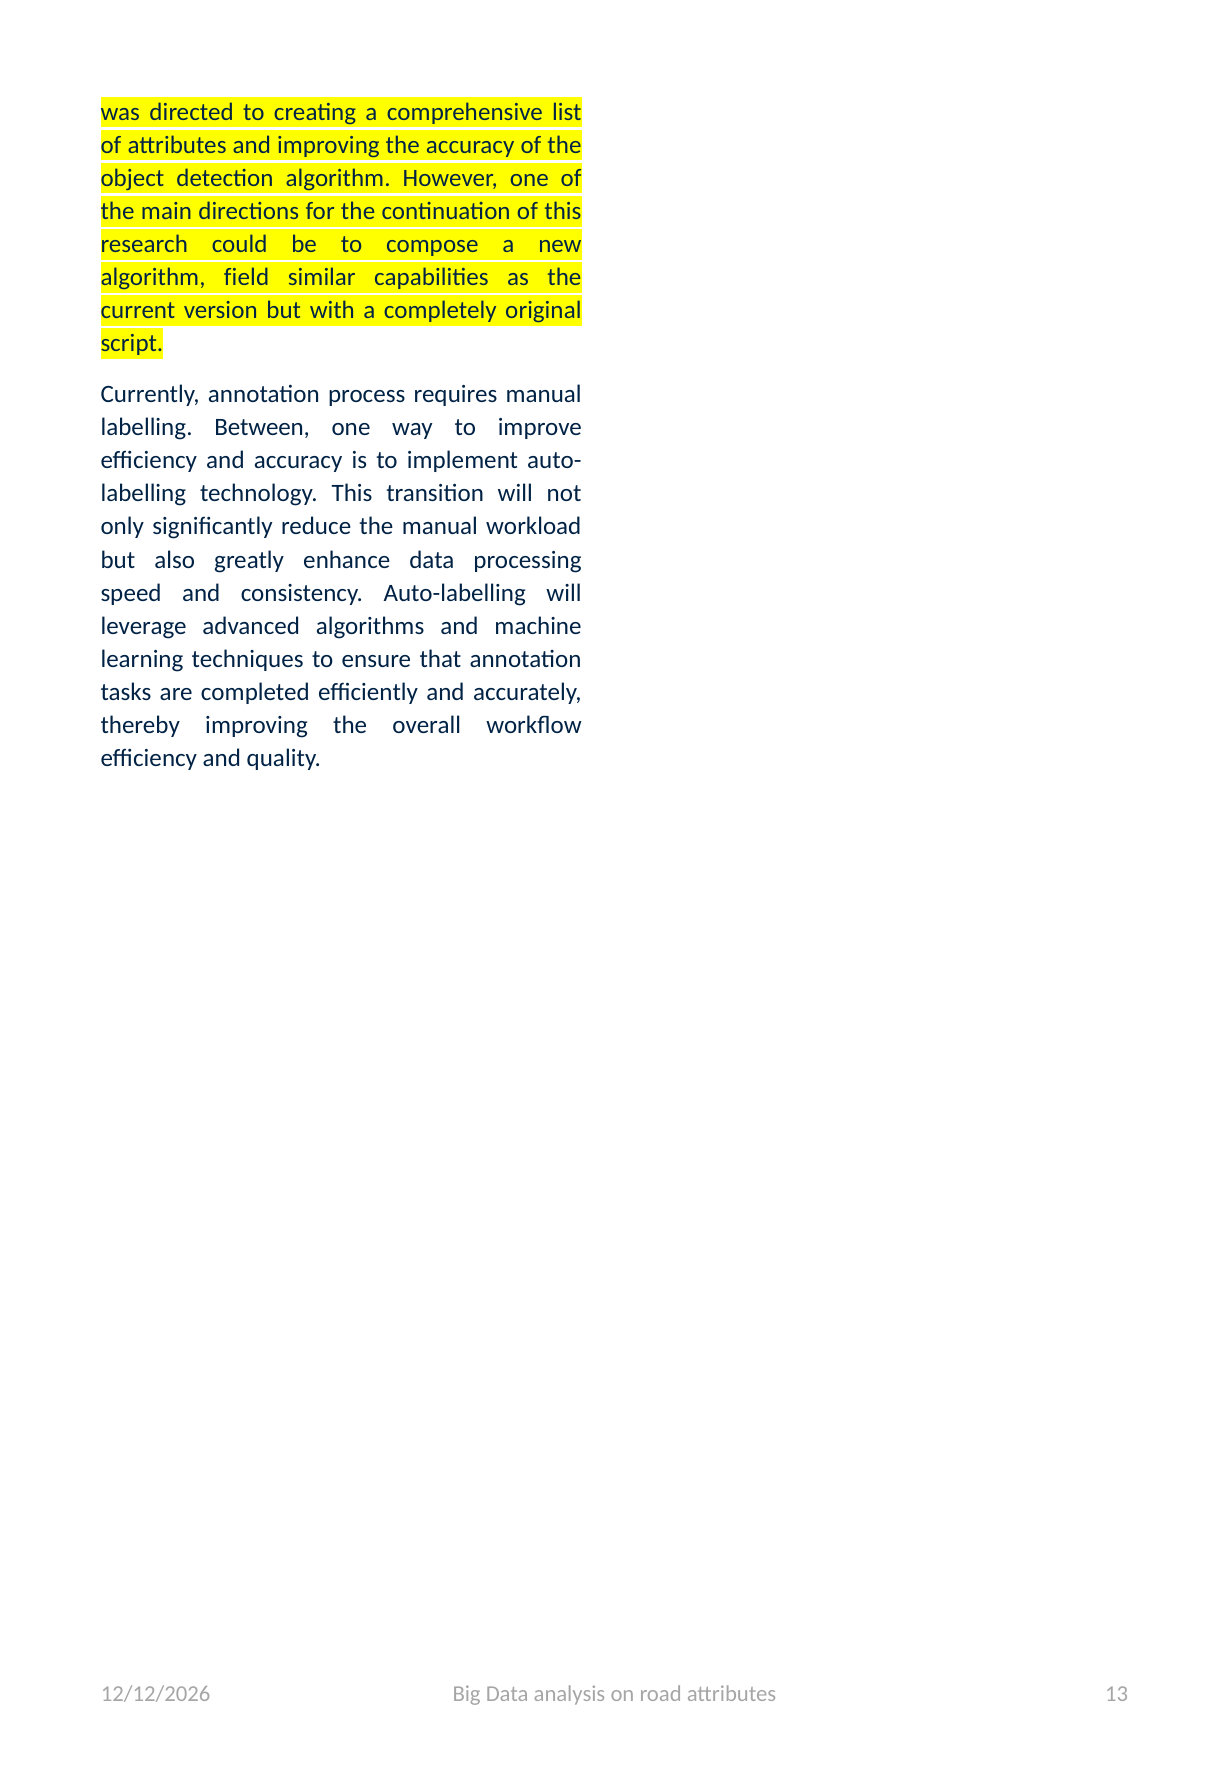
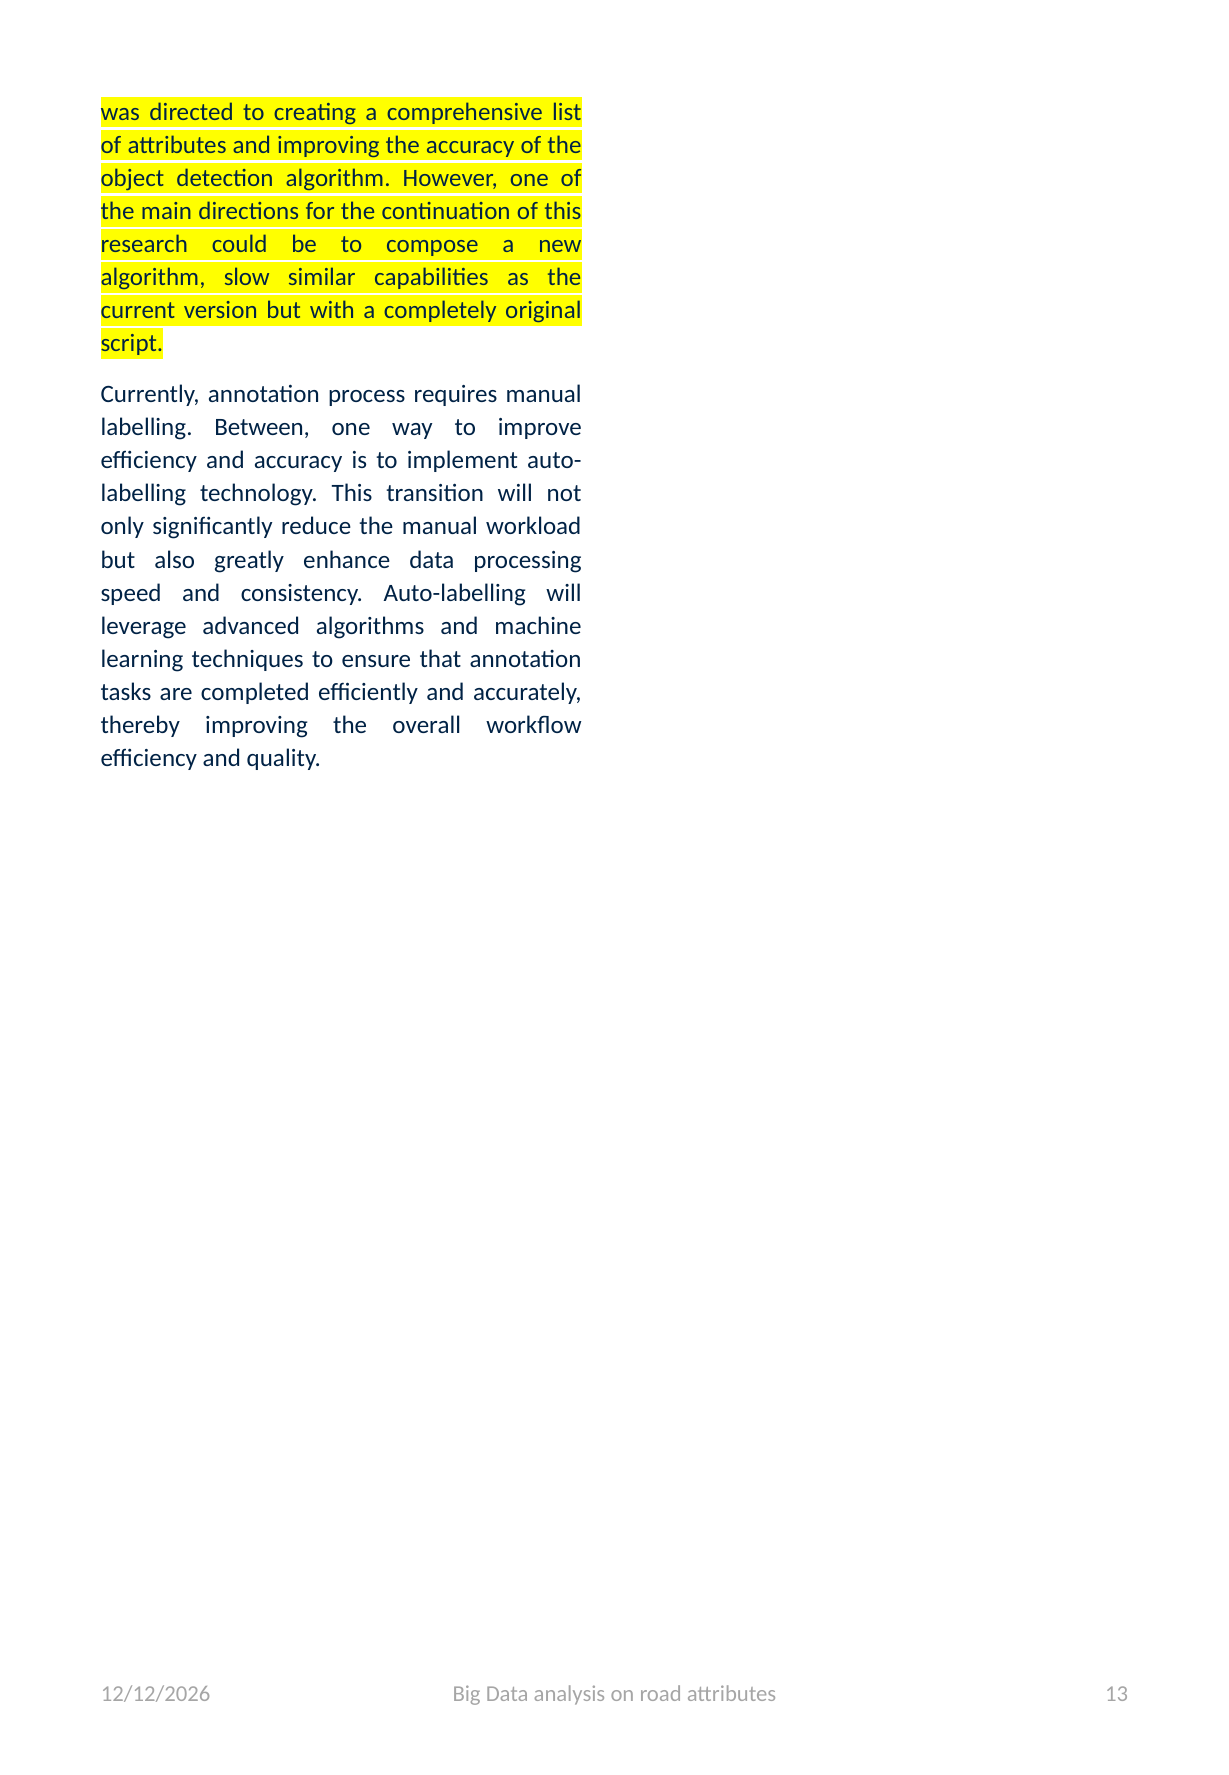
field: field -> slow (247, 277)
